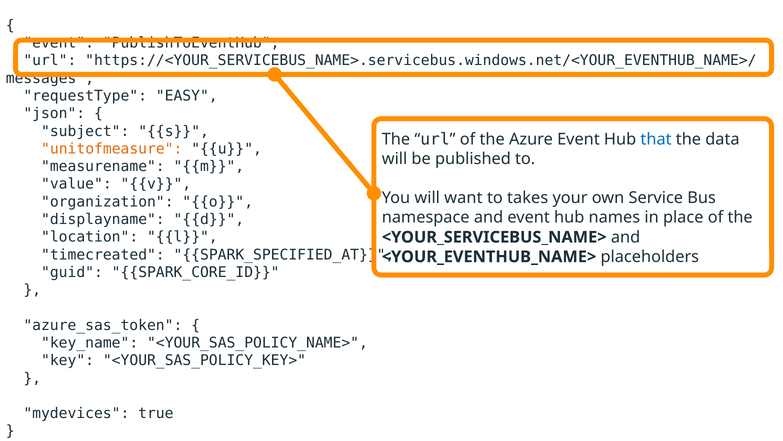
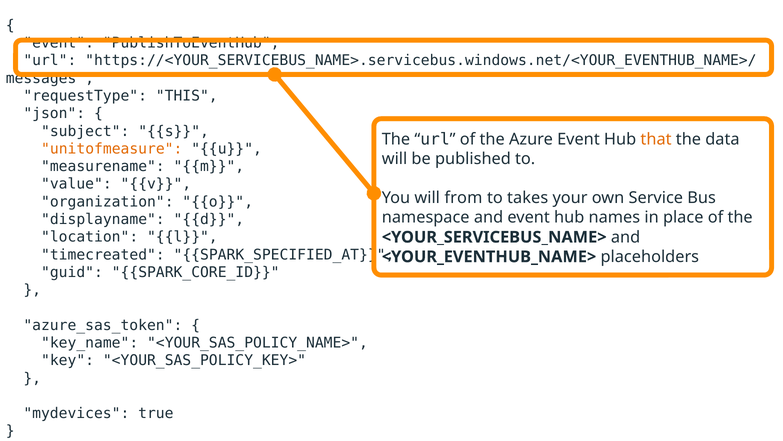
EASY: EASY -> THIS (187, 96)
that colour: blue -> orange (656, 139)
want: want -> from (463, 198)
